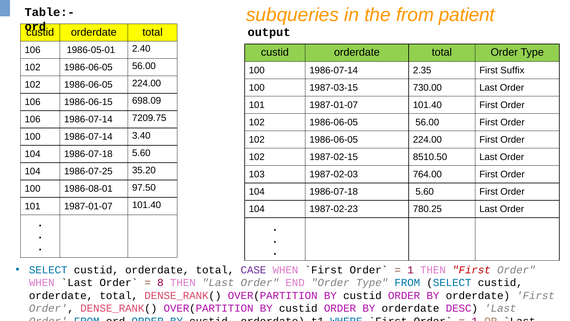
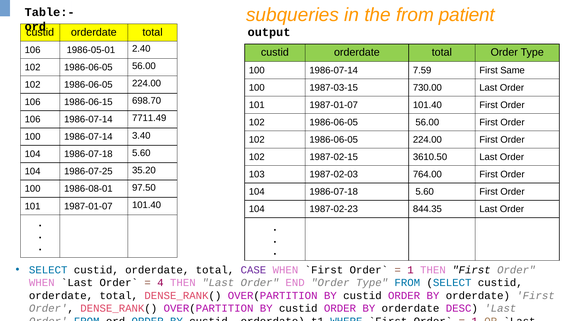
2.35: 2.35 -> 7.59 (422, 70)
Suffix: Suffix -> Same (513, 70)
698.09: 698.09 -> 698.70 (147, 101)
7209.75: 7209.75 -> 7711.49 (149, 118)
8510.50: 8510.50 -> 3610.50 (430, 157)
780.25: 780.25 -> 844.35 (427, 209)
First colour: red -> black (471, 270)
8: 8 -> 4 (160, 282)
